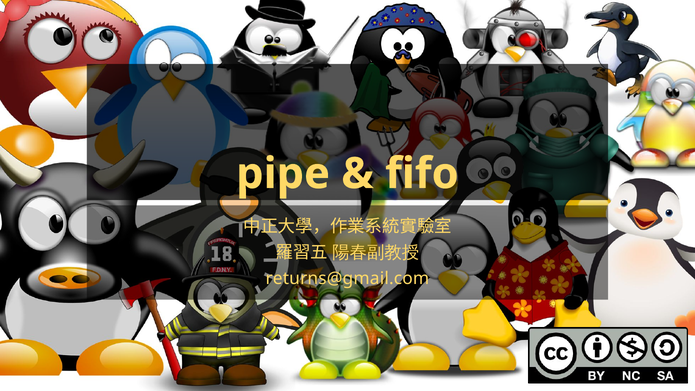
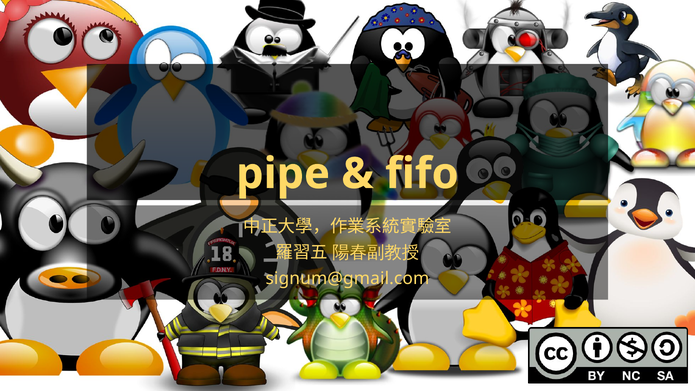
returns@gmail.com: returns@gmail.com -> signum@gmail.com (347, 278)
